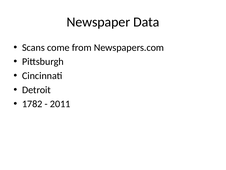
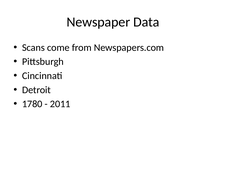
1782: 1782 -> 1780 (32, 104)
